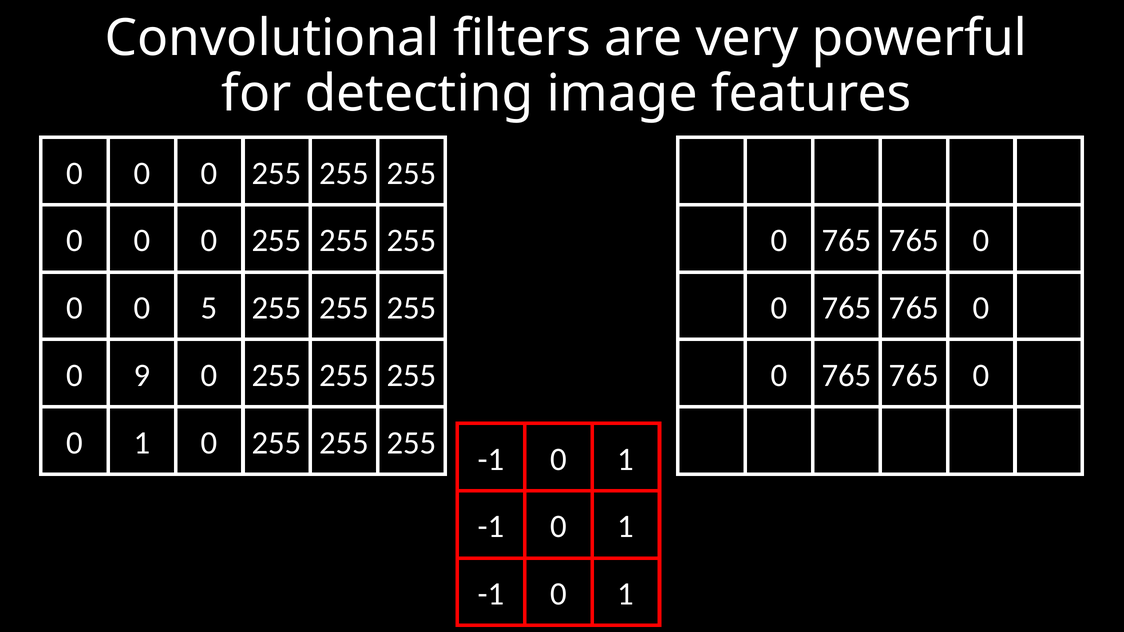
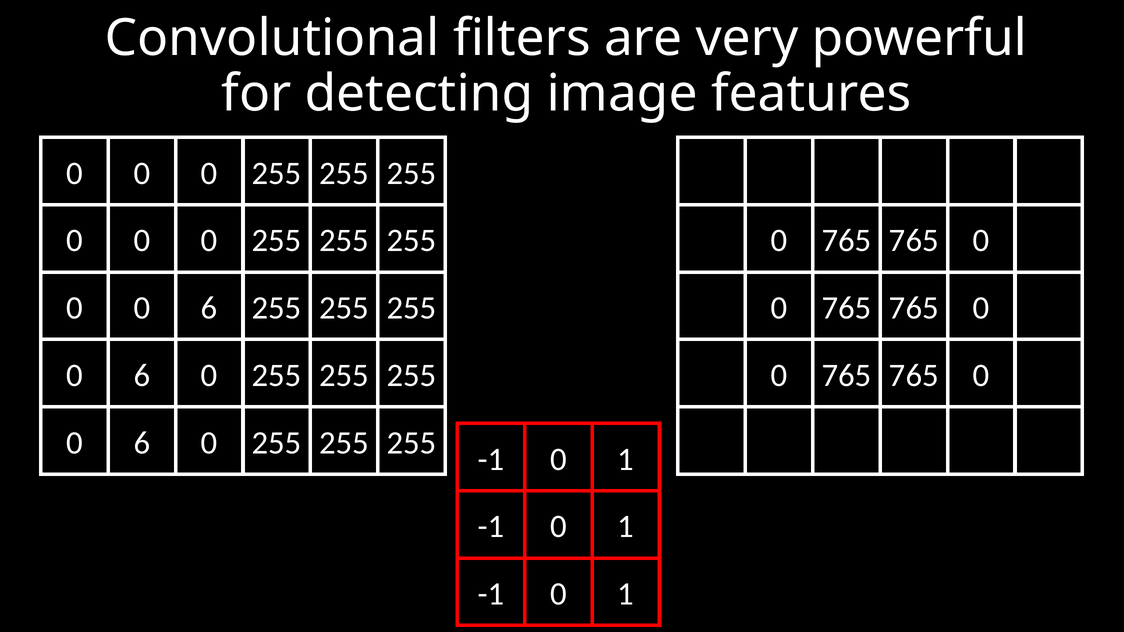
5: 5 -> 6 (209, 308)
9: 9 -> 6 (142, 376)
1: 1 -> 6 (142, 443)
